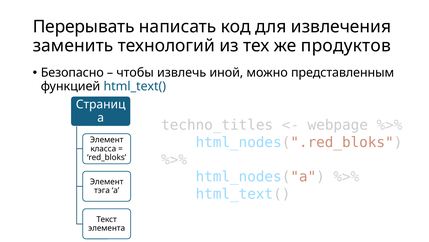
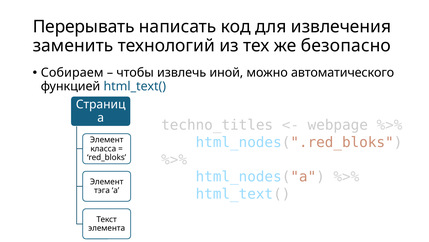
продуктов: продуктов -> безопасно (346, 45)
Безопасно: Безопасно -> Собираем (72, 73)
представленным: представленным -> автоматического (343, 73)
